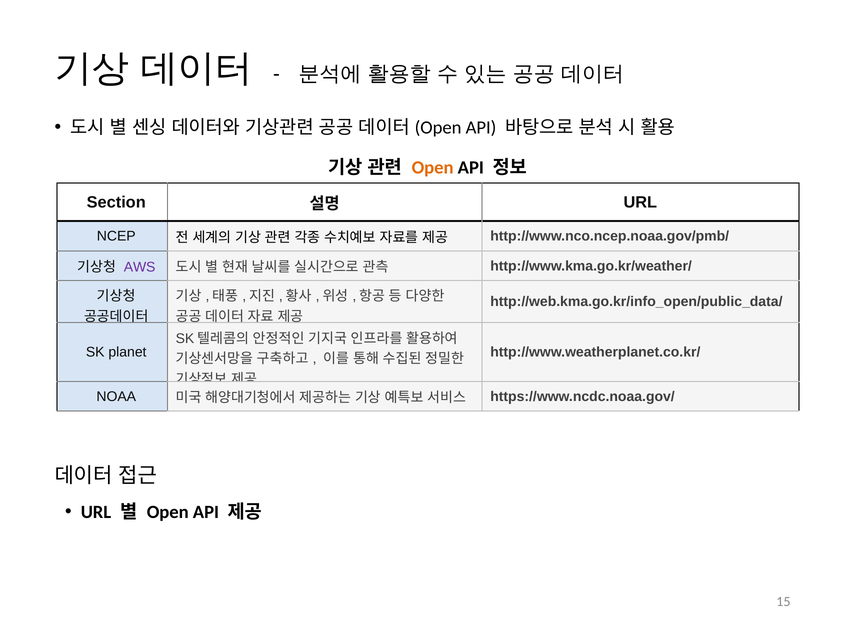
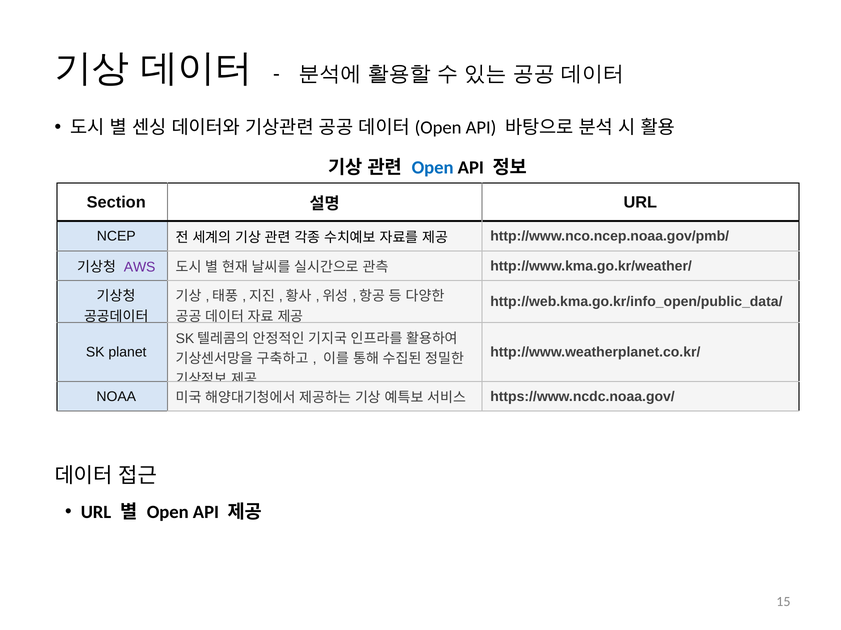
Open colour: orange -> blue (433, 168)
